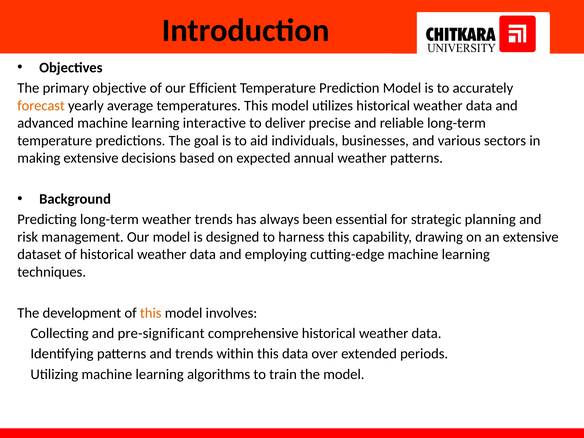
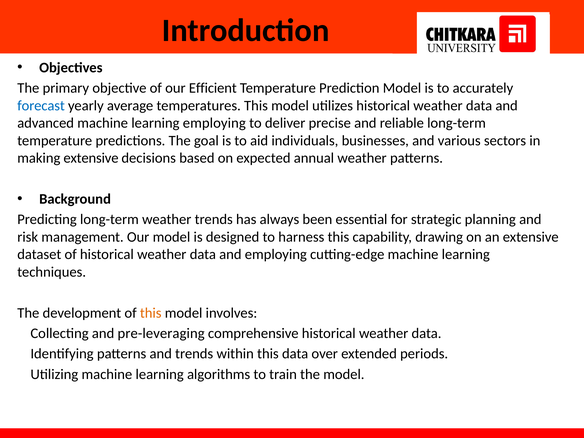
forecast colour: orange -> blue (41, 106)
learning interactive: interactive -> employing (214, 123)
pre-significant: pre-significant -> pre-leveraging (161, 333)
